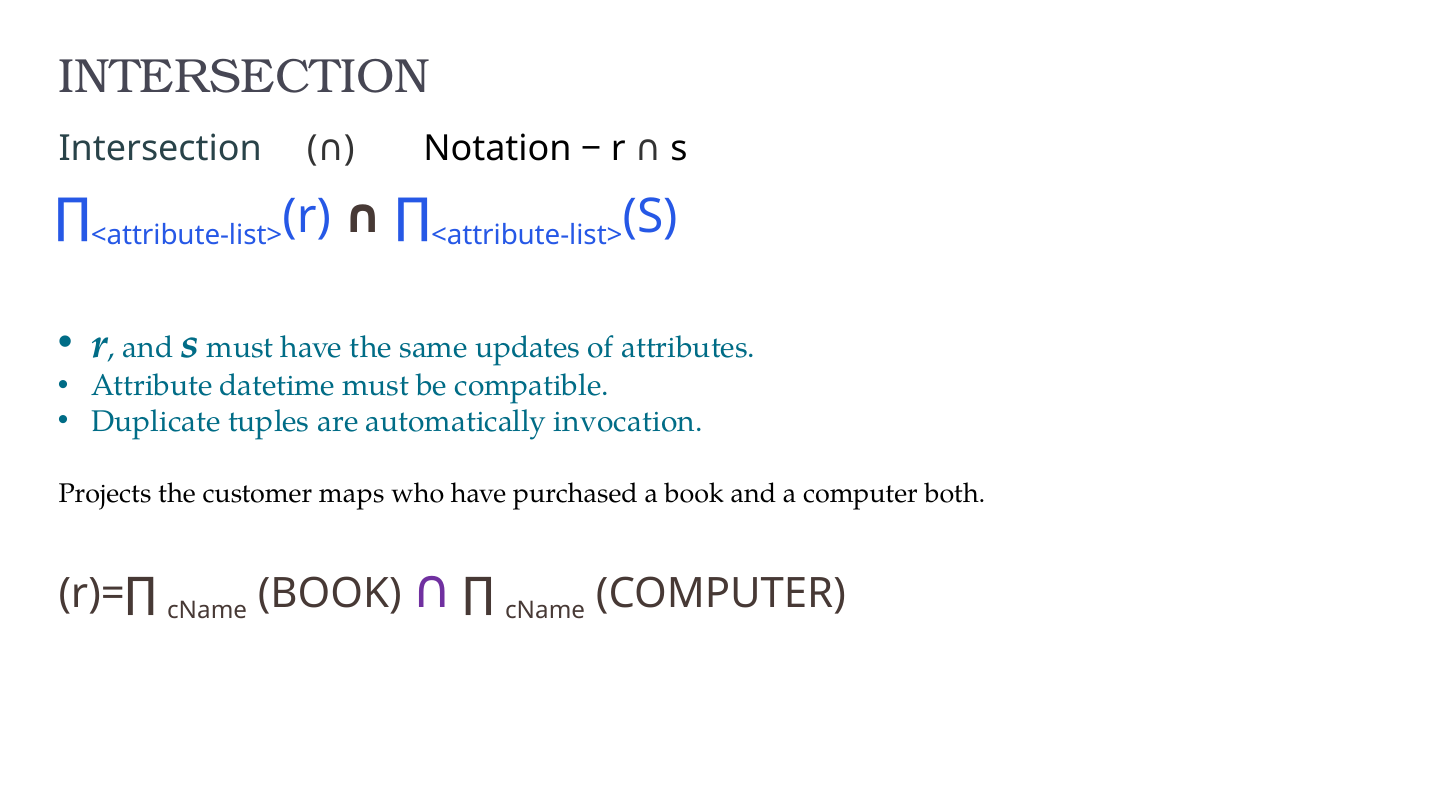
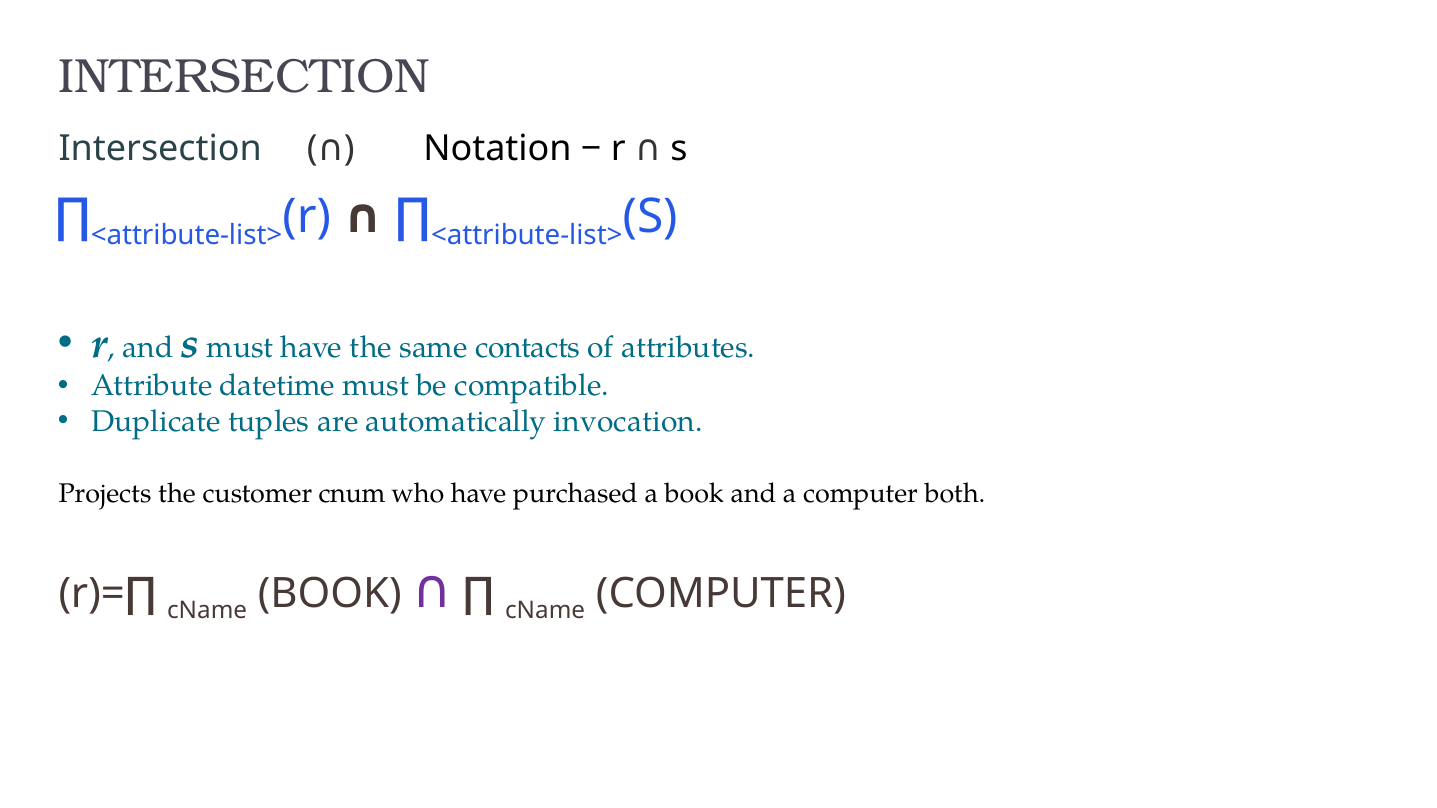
updates: updates -> contacts (528, 348)
maps: maps -> cnum (352, 494)
